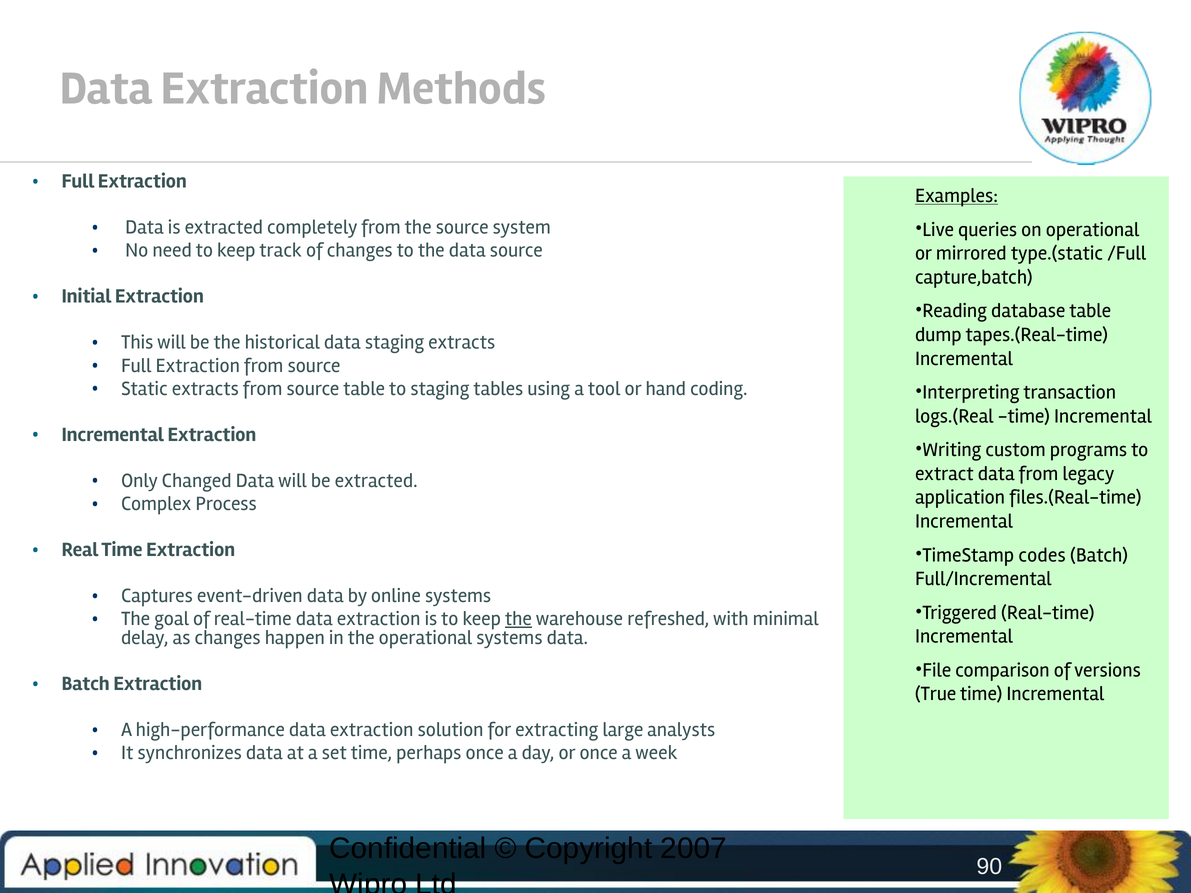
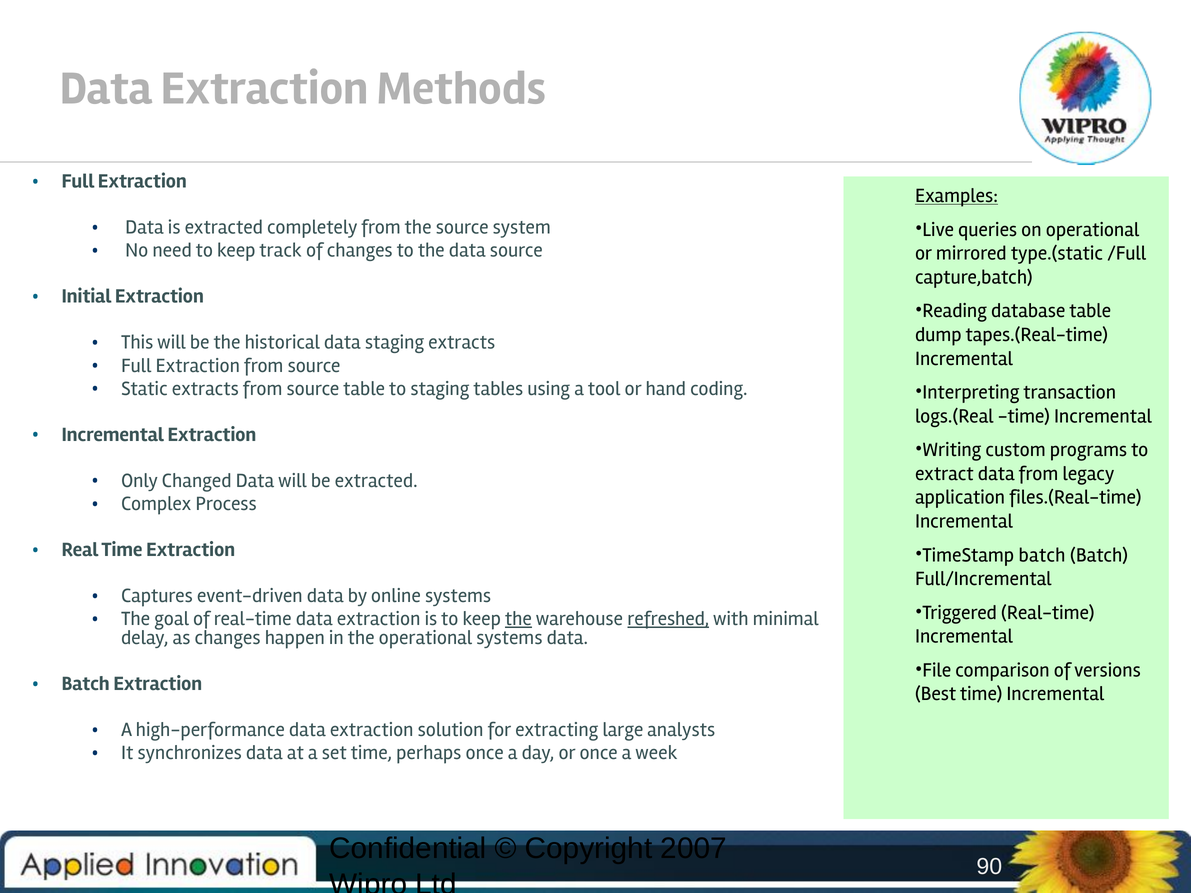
TimeStamp codes: codes -> batch (1042, 555)
refreshed underline: none -> present (668, 619)
True: True -> Best (936, 694)
